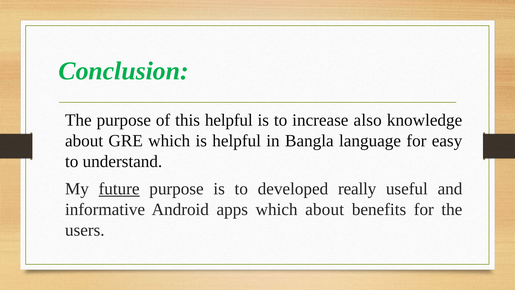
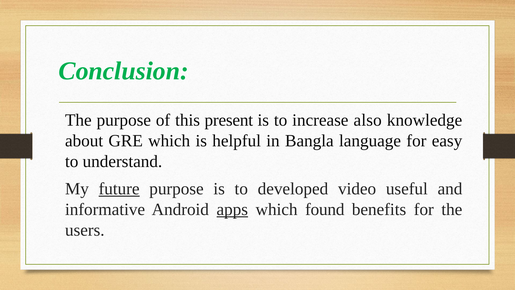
this helpful: helpful -> present (229, 120)
really: really -> video (357, 189)
apps underline: none -> present (232, 209)
which about: about -> found (325, 209)
